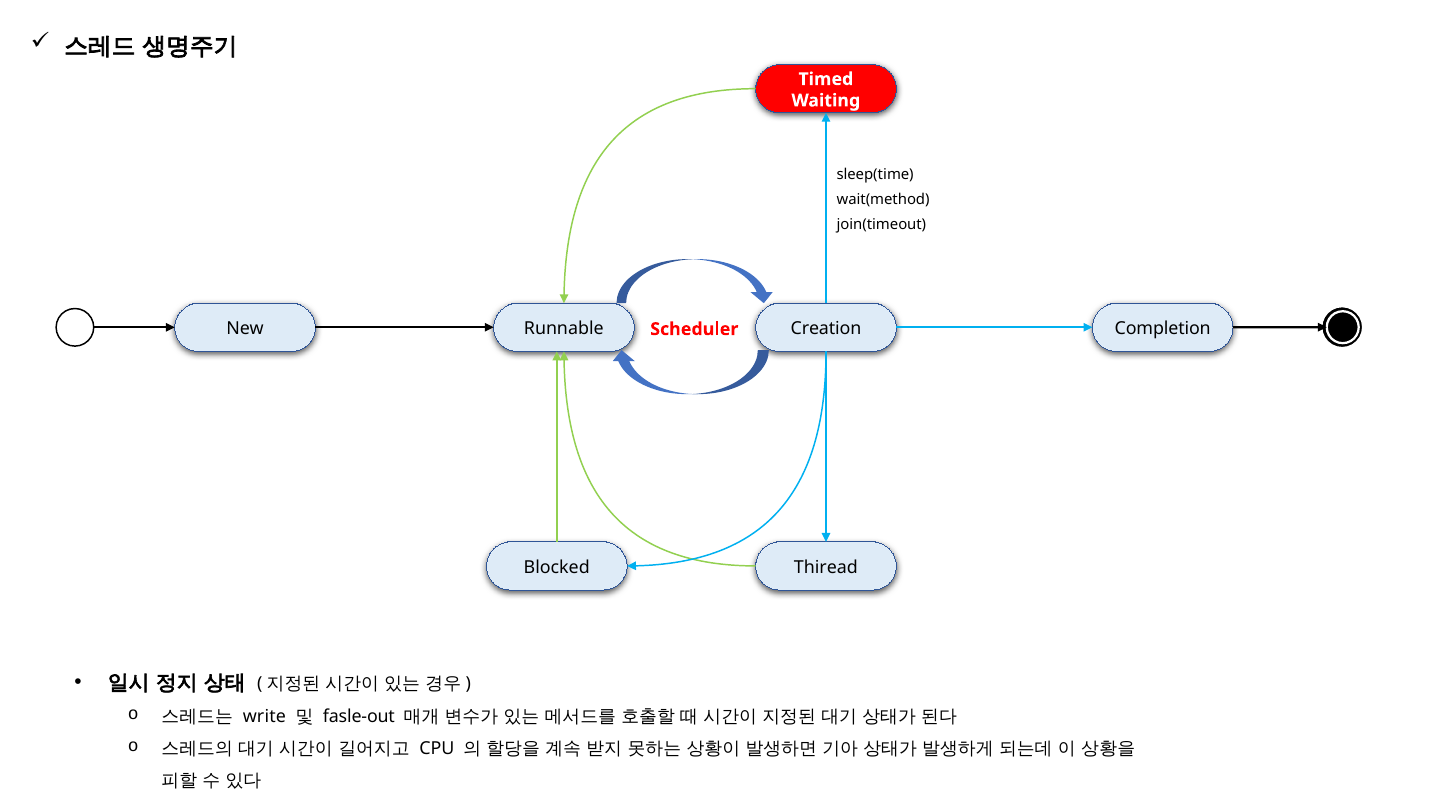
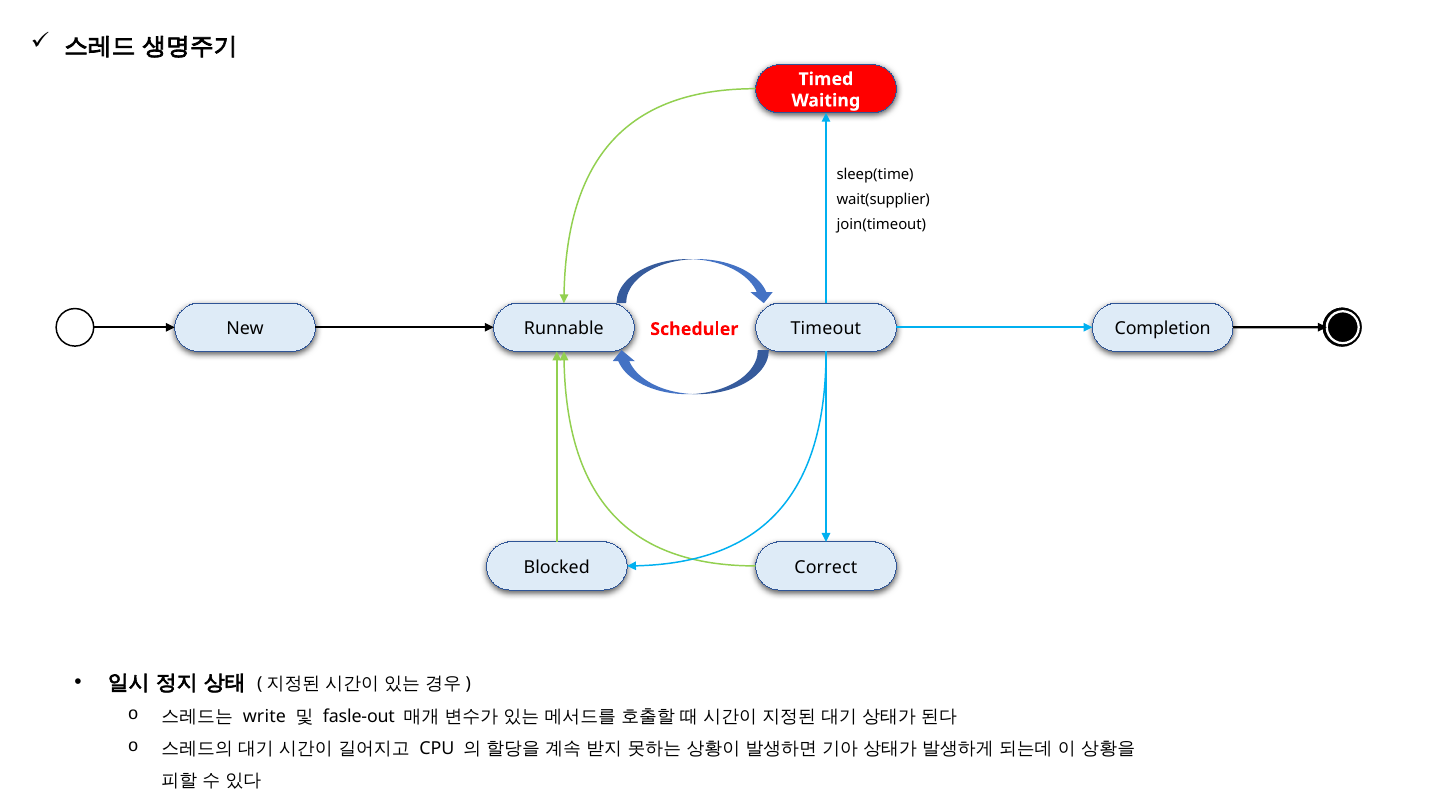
wait(method: wait(method -> wait(supplier (883, 200)
Creation: Creation -> Timeout (826, 329)
Thiread: Thiread -> Correct (826, 567)
